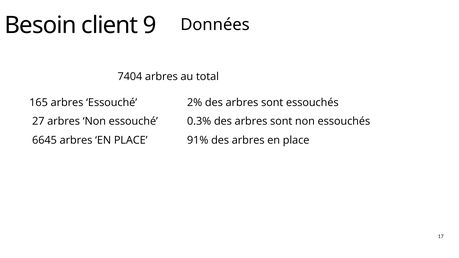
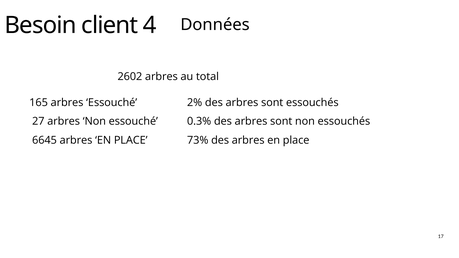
9: 9 -> 4 (150, 25)
7404: 7404 -> 2602 (130, 77)
91%: 91% -> 73% (198, 140)
